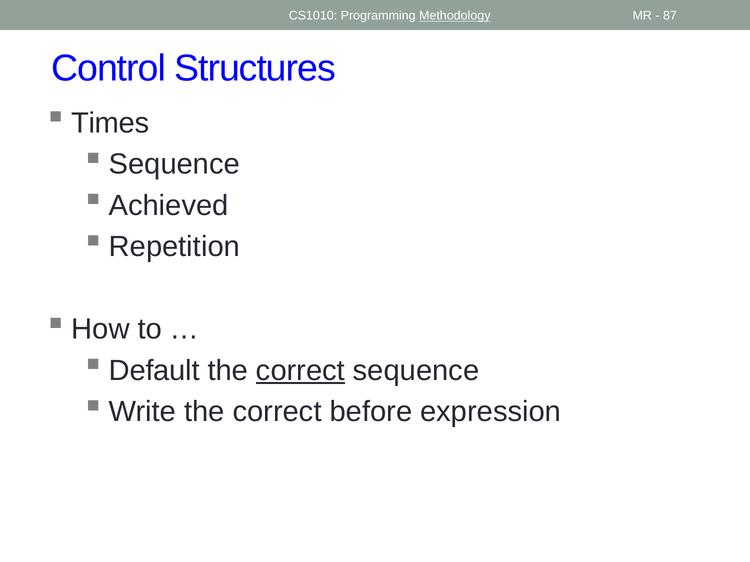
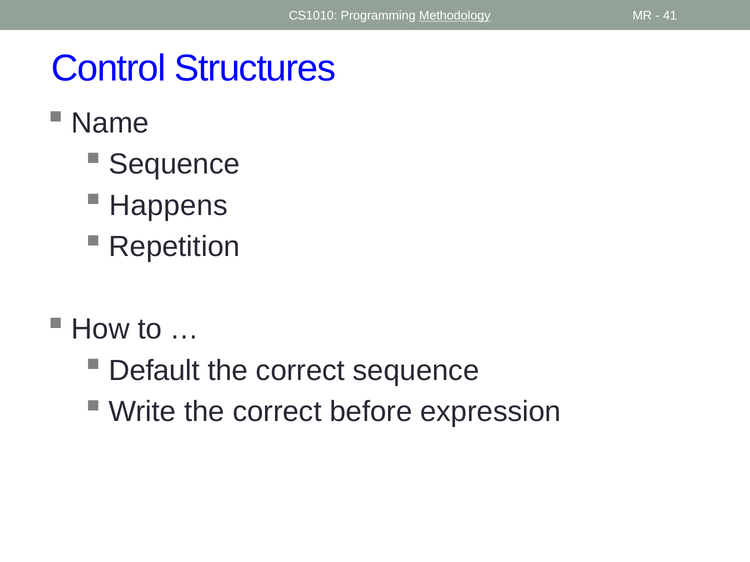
87: 87 -> 41 (670, 16)
Times: Times -> Name (110, 123)
Achieved: Achieved -> Happens (169, 206)
correct underline: present -> none (300, 371)
